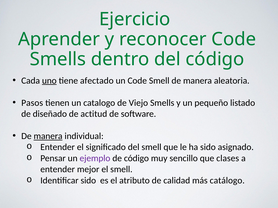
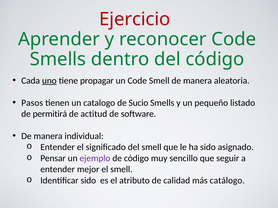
Ejercicio colour: green -> red (135, 19)
afectado: afectado -> propagar (97, 81)
Viejo: Viejo -> Sucio (138, 103)
diseñado: diseñado -> permitirá (50, 114)
manera underline: present -> none (48, 136)
clases: clases -> seguir (228, 159)
